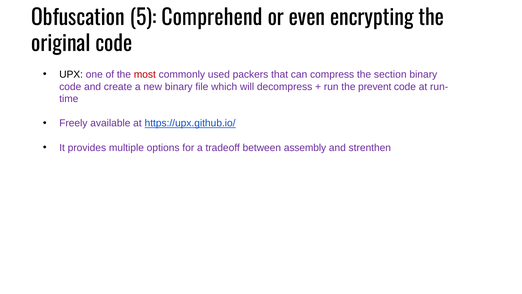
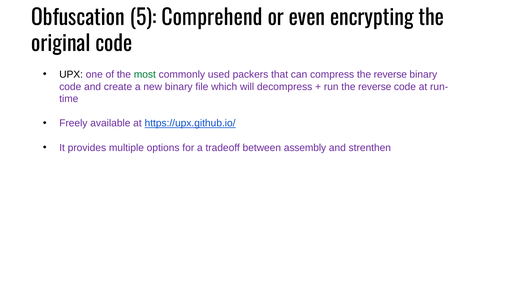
most colour: red -> green (145, 74)
compress the section: section -> reverse (390, 74)
run the prevent: prevent -> reverse (375, 87)
